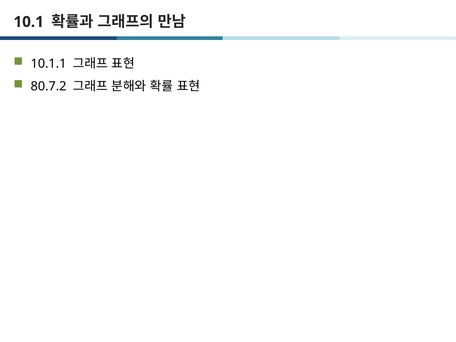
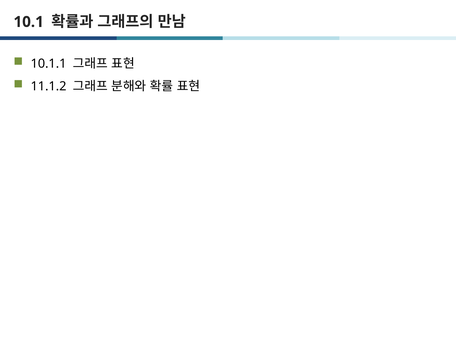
80.7.2: 80.7.2 -> 11.1.2 (49, 86)
